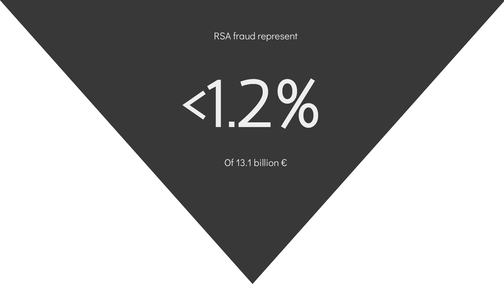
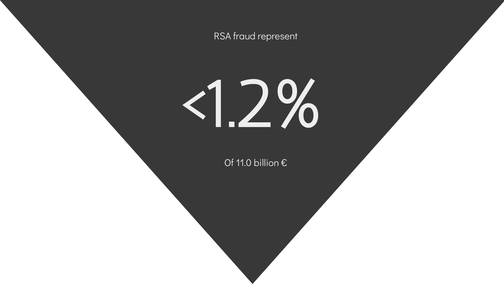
13.1: 13.1 -> 11.0 (244, 163)
